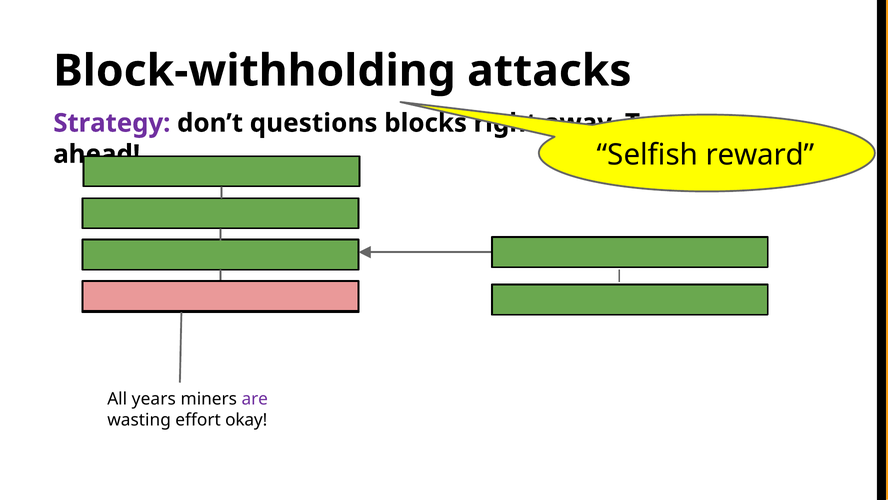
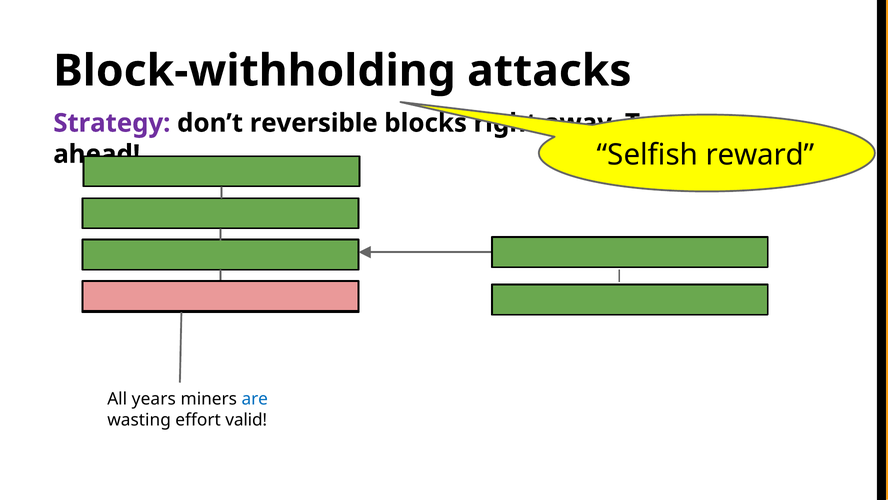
questions: questions -> reversible (314, 123)
are colour: purple -> blue (255, 399)
okay: okay -> valid (246, 420)
